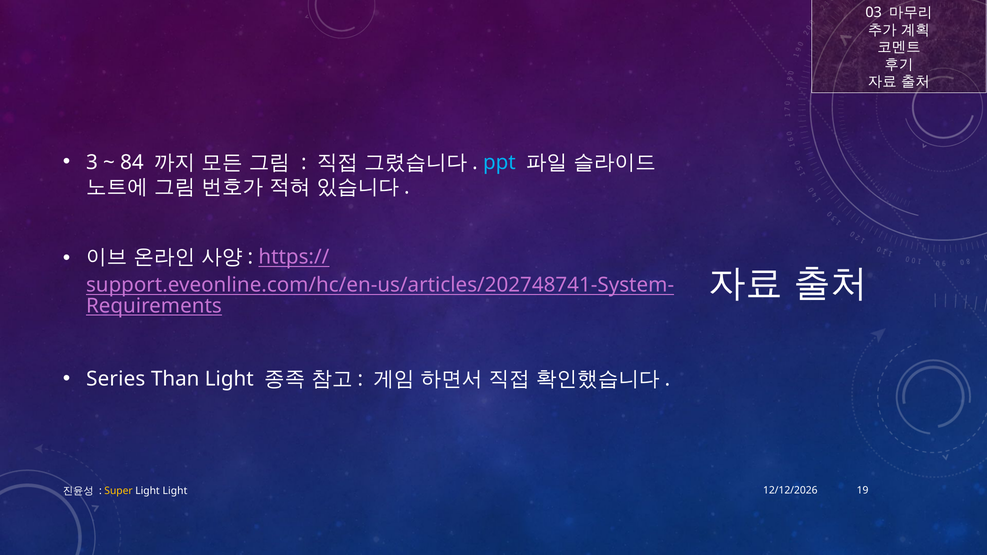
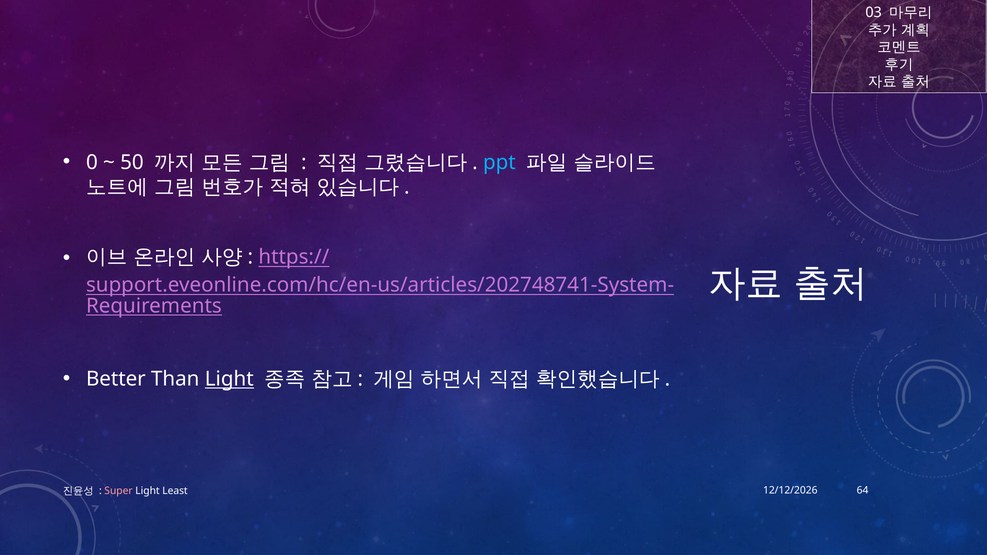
3: 3 -> 0 (92, 162)
84: 84 -> 50 (132, 162)
Series: Series -> Better (116, 379)
Light underline: none -> present (229, 379)
Super colour: yellow -> pink (119, 491)
Light Light: Light -> Least (175, 491)
19: 19 -> 64 (863, 490)
